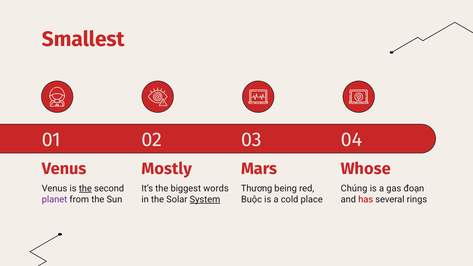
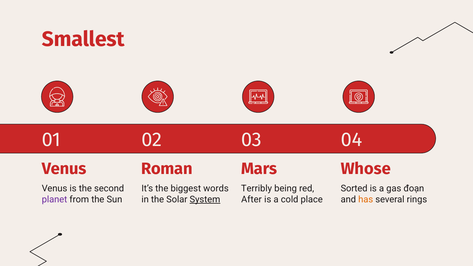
Mostly: Mostly -> Roman (167, 169)
the underline: present -> none (85, 188)
Thương: Thương -> Terribly (257, 188)
Chúng: Chúng -> Sorted (354, 188)
Buộc: Buộc -> After (251, 200)
has colour: red -> orange (366, 200)
